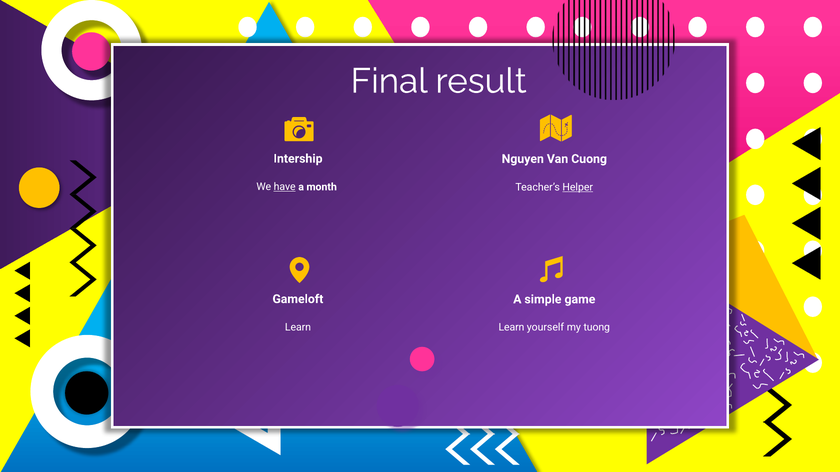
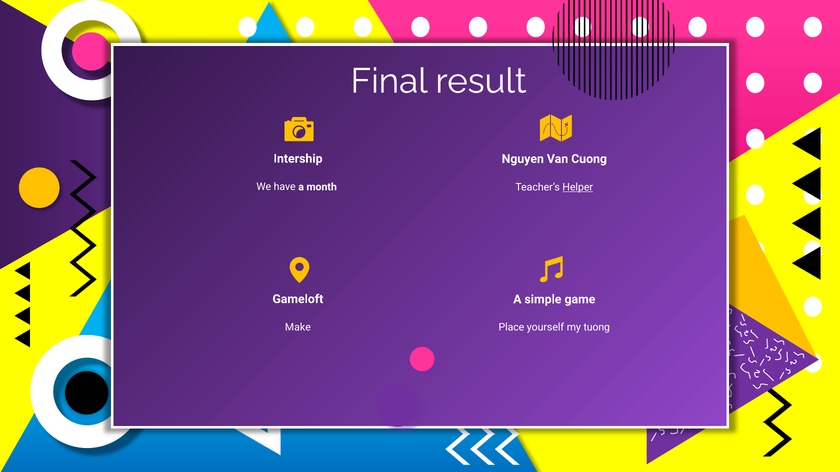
have underline: present -> none (285, 187)
Learn: Learn -> Make (298, 328)
Learn: Learn -> Place (511, 328)
